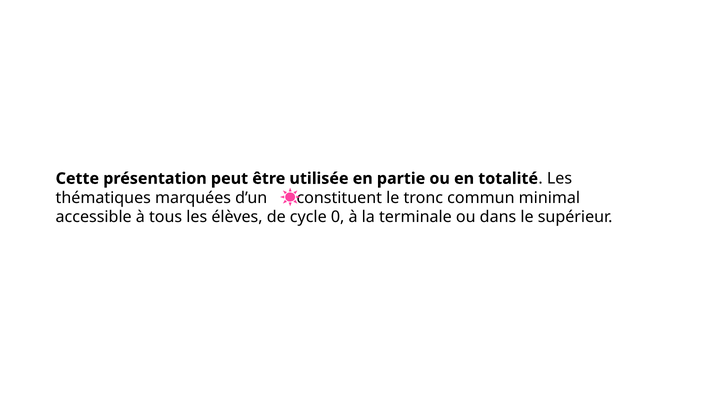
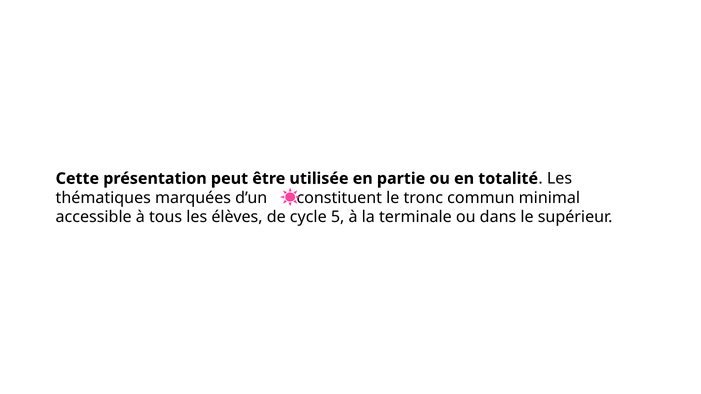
0: 0 -> 5 (338, 217)
